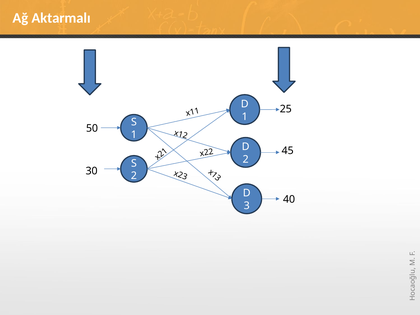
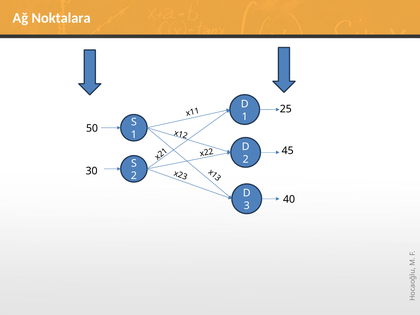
Aktarmalı: Aktarmalı -> Noktalara (61, 18)
